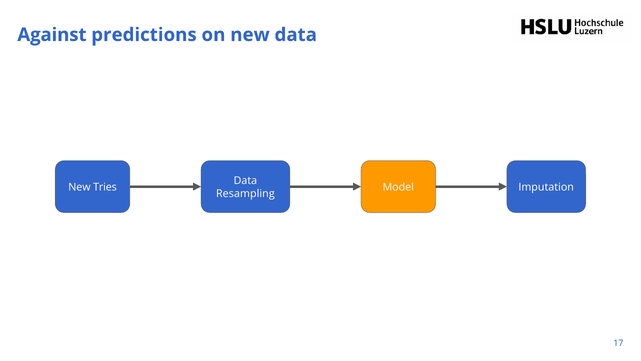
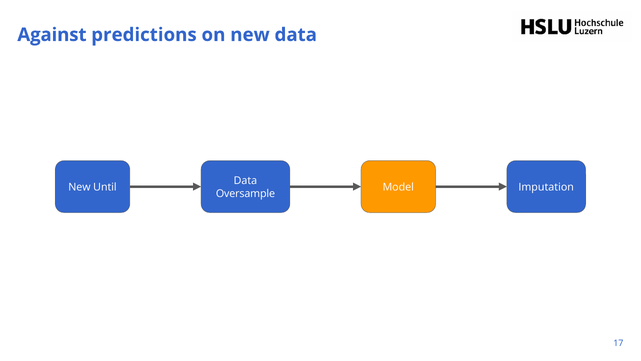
Tries: Tries -> Until (105, 187)
Resampling: Resampling -> Oversample (245, 194)
